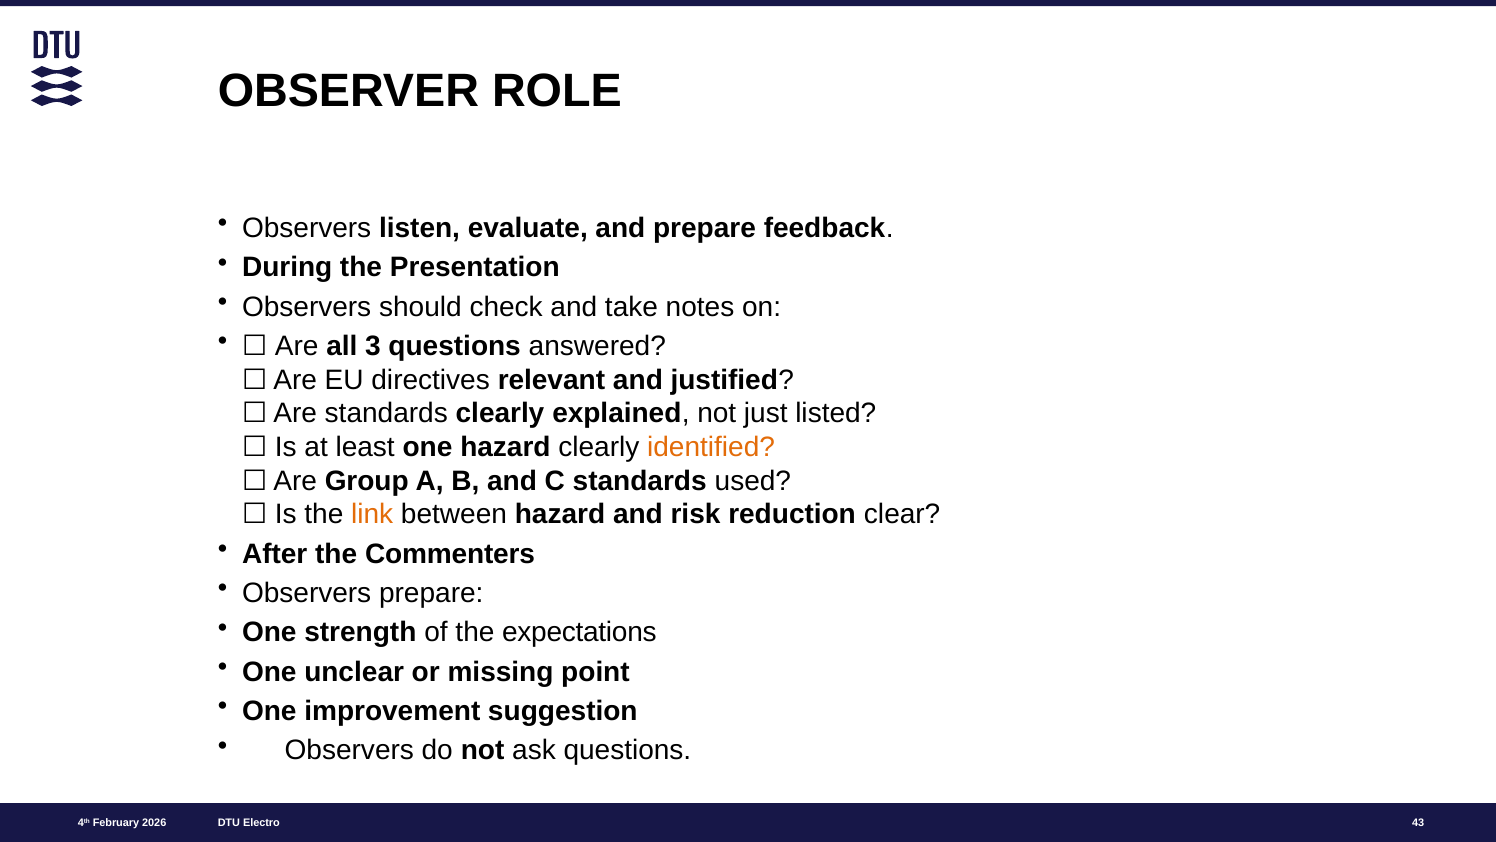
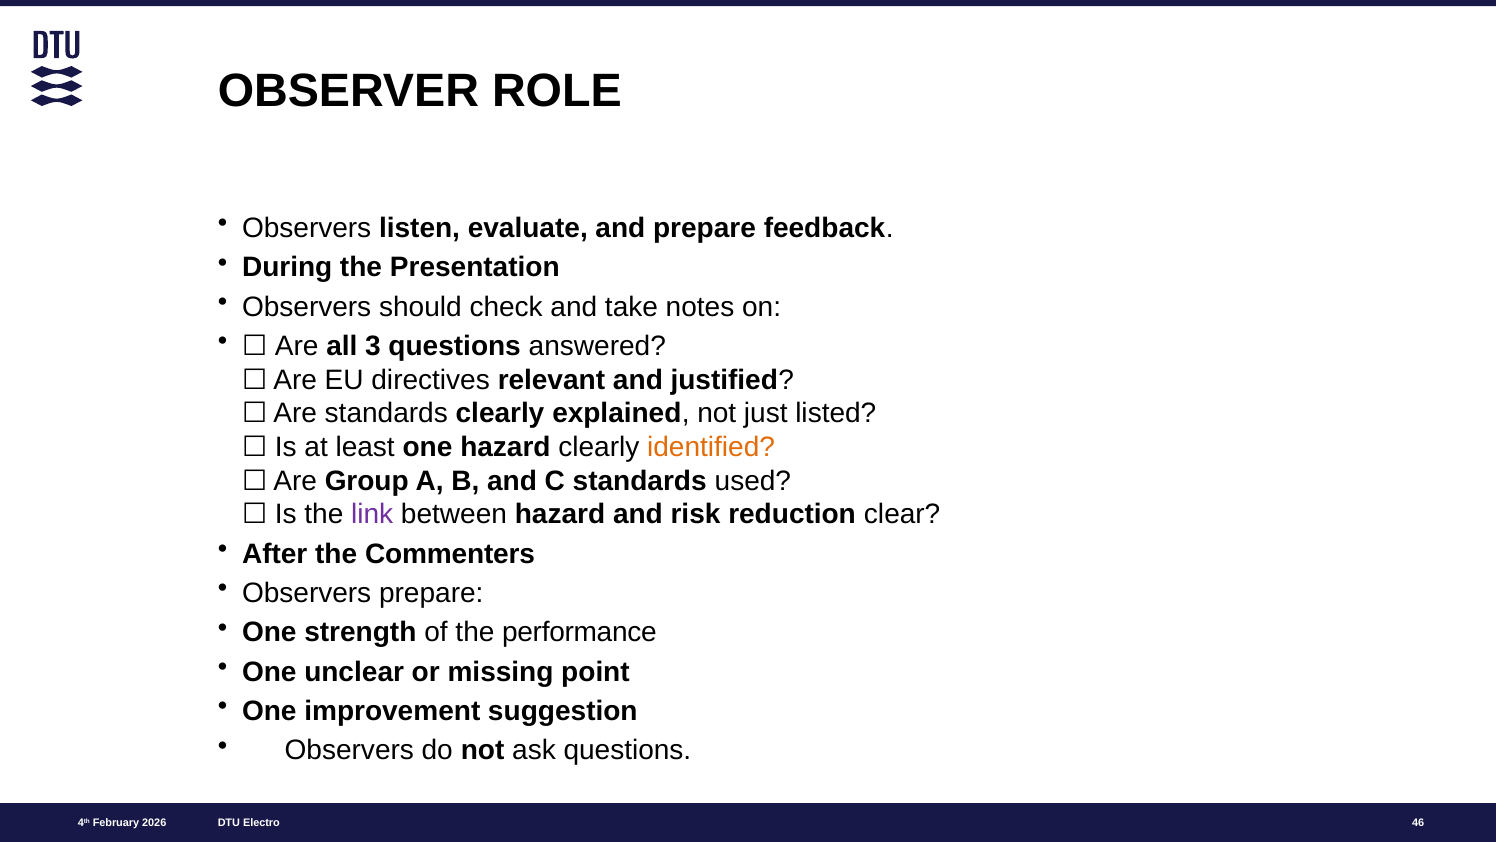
link colour: orange -> purple (372, 514)
expectations: expectations -> performance (579, 632)
43: 43 -> 46 (1418, 823)
